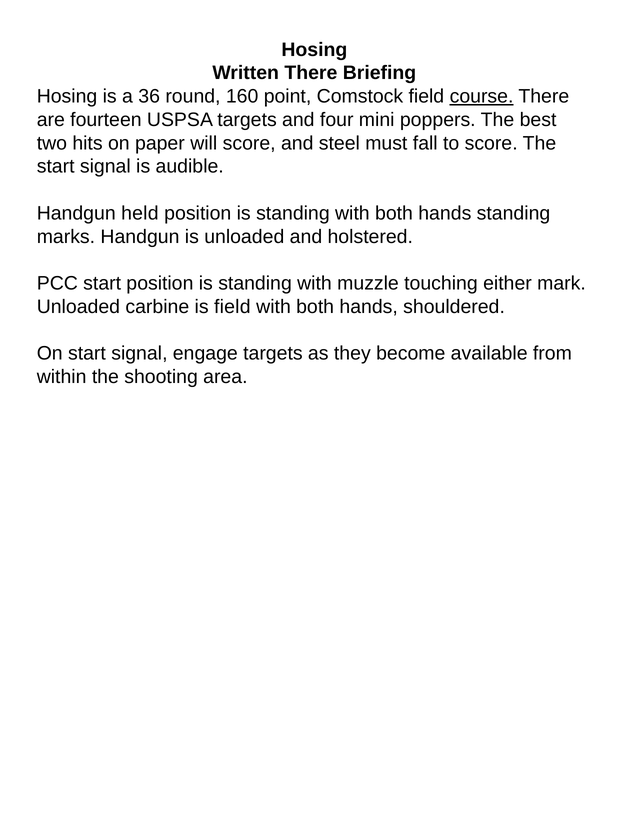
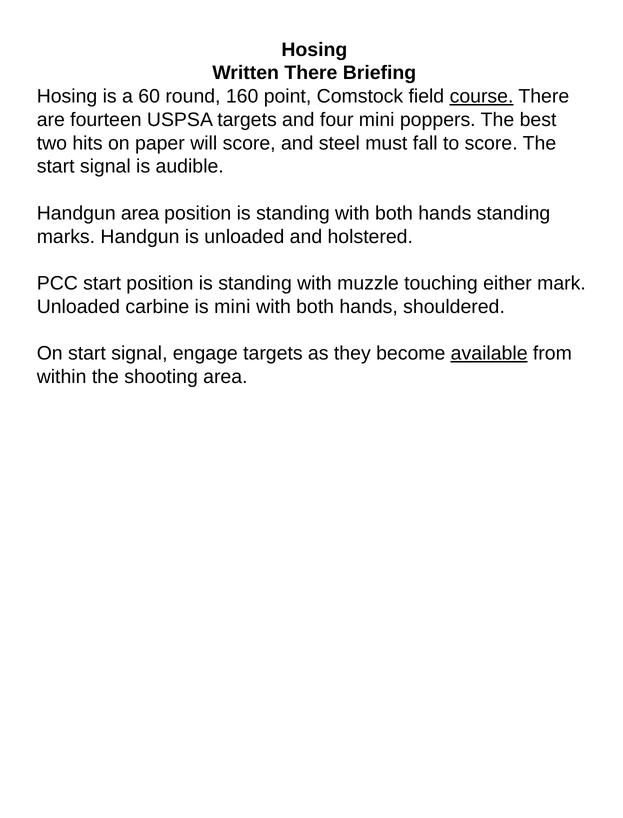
36: 36 -> 60 (149, 96)
Handgun held: held -> area (140, 213)
is field: field -> mini (232, 307)
available underline: none -> present (489, 353)
